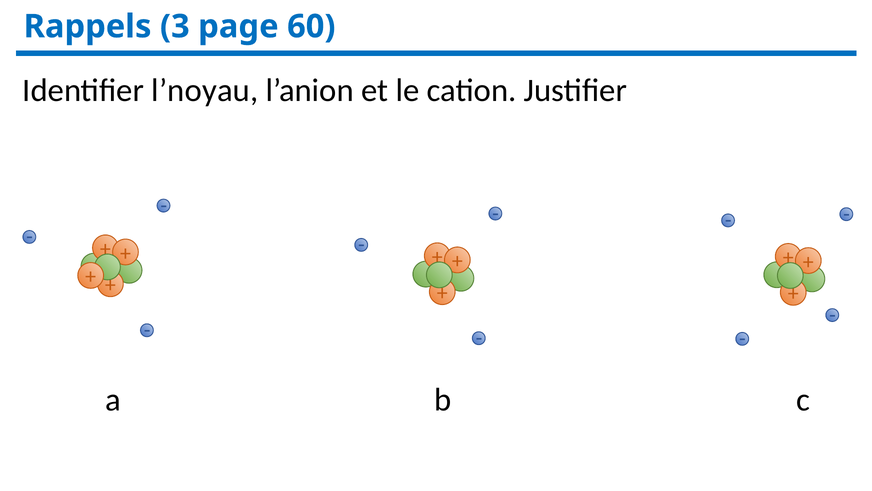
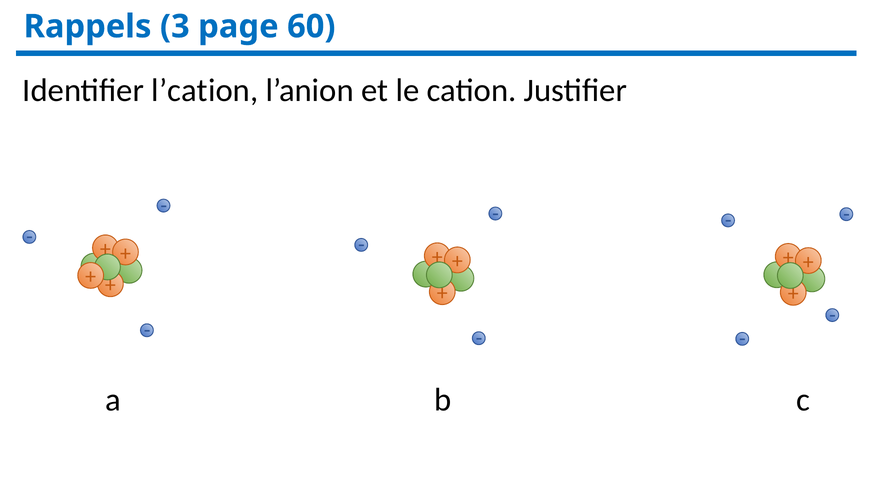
l’noyau: l’noyau -> l’cation (205, 90)
